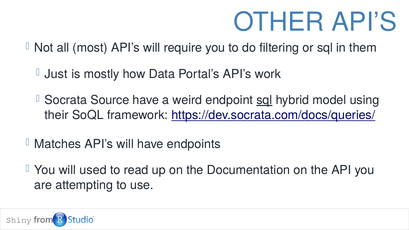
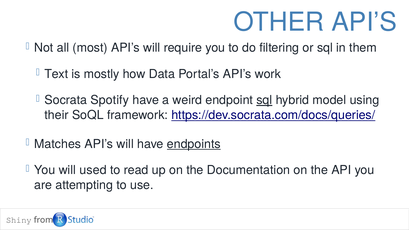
Just: Just -> Text (56, 74)
Source: Source -> Spotify (110, 100)
endpoints underline: none -> present (194, 144)
